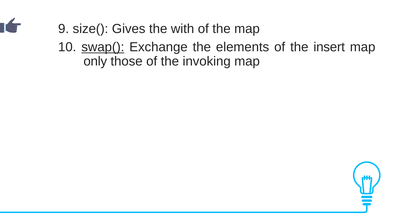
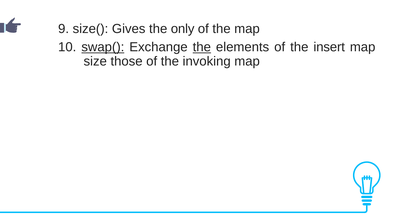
with: with -> only (183, 29)
the underline: none -> present (202, 47)
only: only -> size (95, 61)
